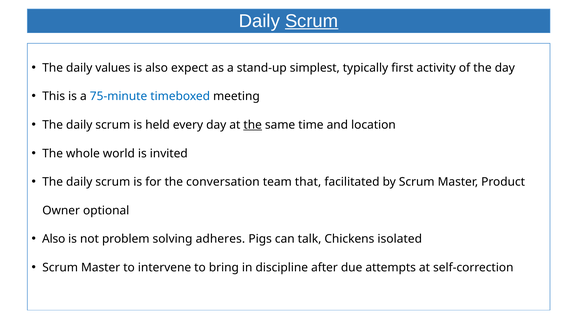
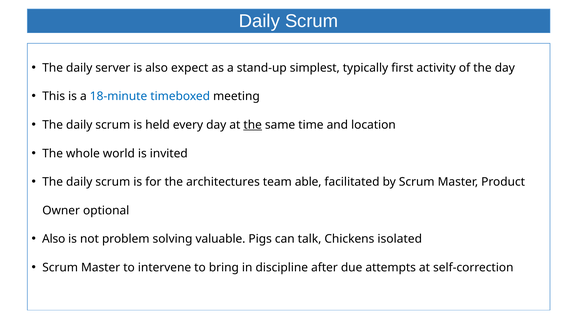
Scrum underline: present -> none (312, 21)
values: values -> server (113, 68)
75-minute: 75-minute -> 18-minute (119, 96)
conversation: conversation -> architectures (223, 182)
that: that -> able (308, 182)
adheres: adheres -> valuable (220, 239)
